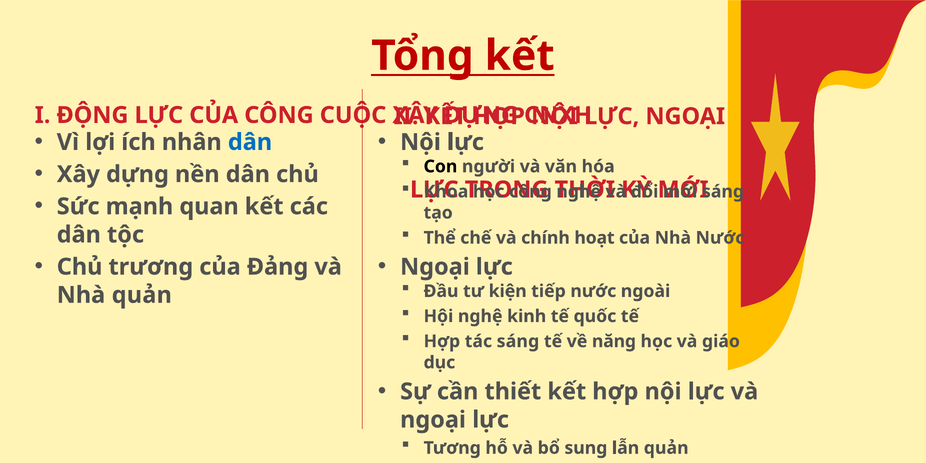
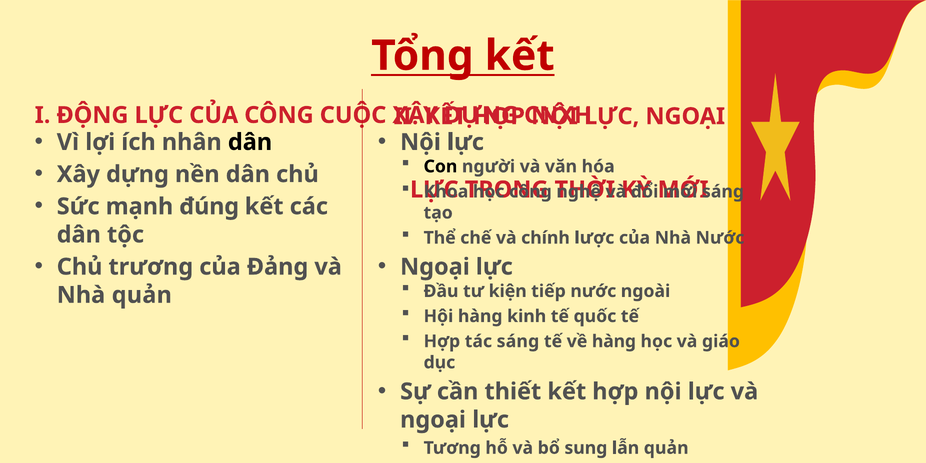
dân colour: blue -> black (250, 142)
quan: quan -> đúng (209, 206)
hoạt: hoạt -> lược (594, 238)
Hội nghệ: nghệ -> hàng (480, 316)
về năng: năng -> hàng (614, 341)
